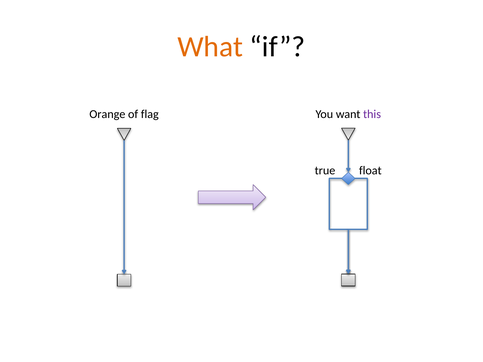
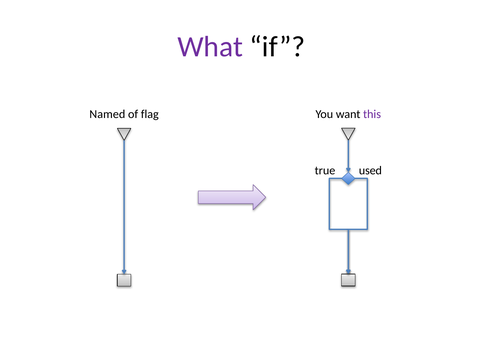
What colour: orange -> purple (210, 47)
Orange: Orange -> Named (107, 114)
float: float -> used (370, 170)
